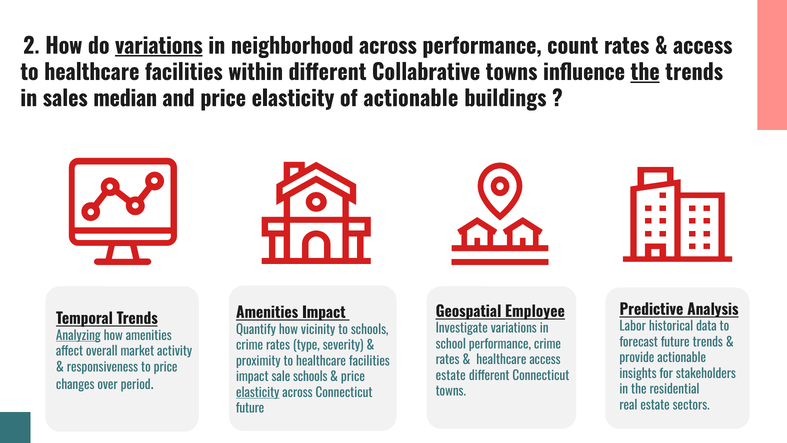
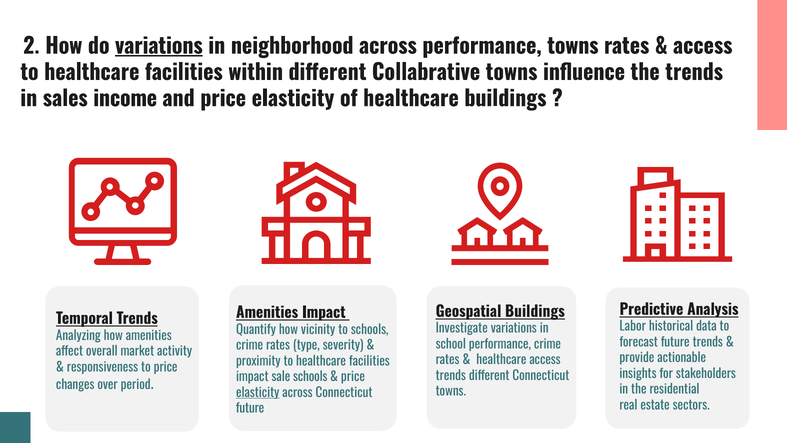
performance count: count -> towns (573, 46)
the underline: present -> none (645, 73)
median: median -> income (125, 99)
of actionable: actionable -> healthcare (411, 99)
Geospatial Employee: Employee -> Buildings (535, 312)
Analyzing underline: present -> none (78, 335)
estate: estate -> trends (451, 376)
